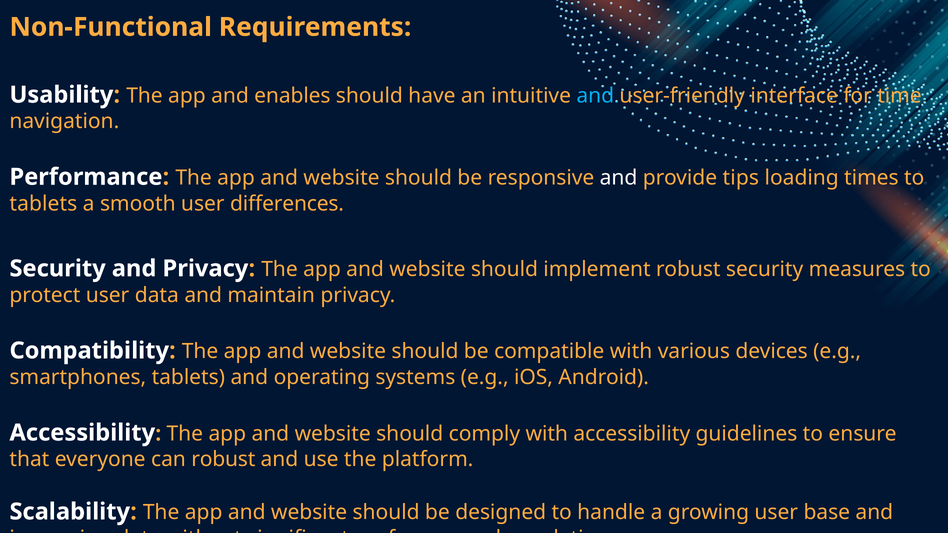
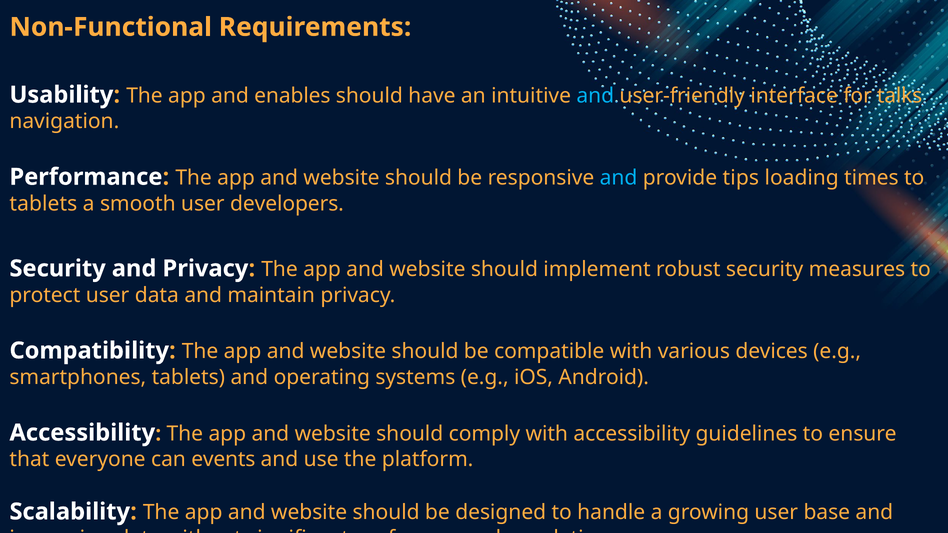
time: time -> talks (900, 96)
and colour: white -> light blue (619, 178)
differences: differences -> developers (287, 204)
can robust: robust -> events (223, 460)
